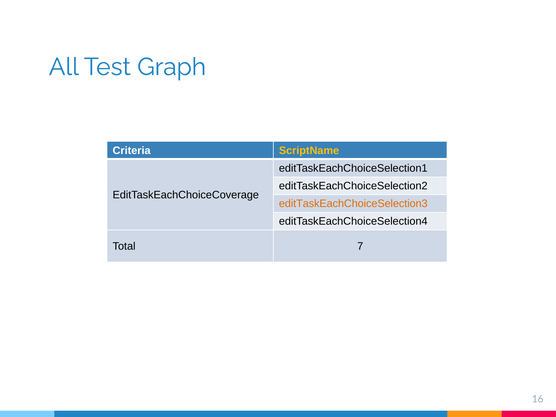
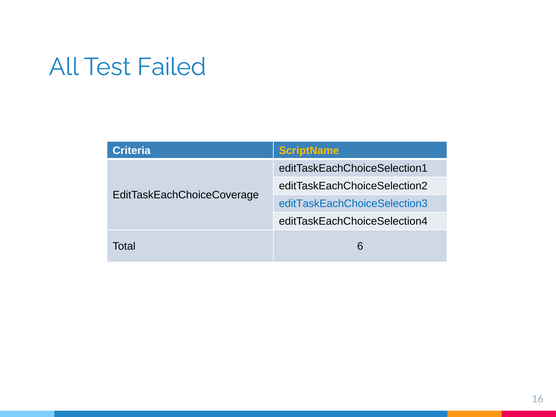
Graph: Graph -> Failed (172, 67)
editTaskEachChoiceSelection3 colour: orange -> blue (353, 204)
7: 7 -> 6 (360, 246)
